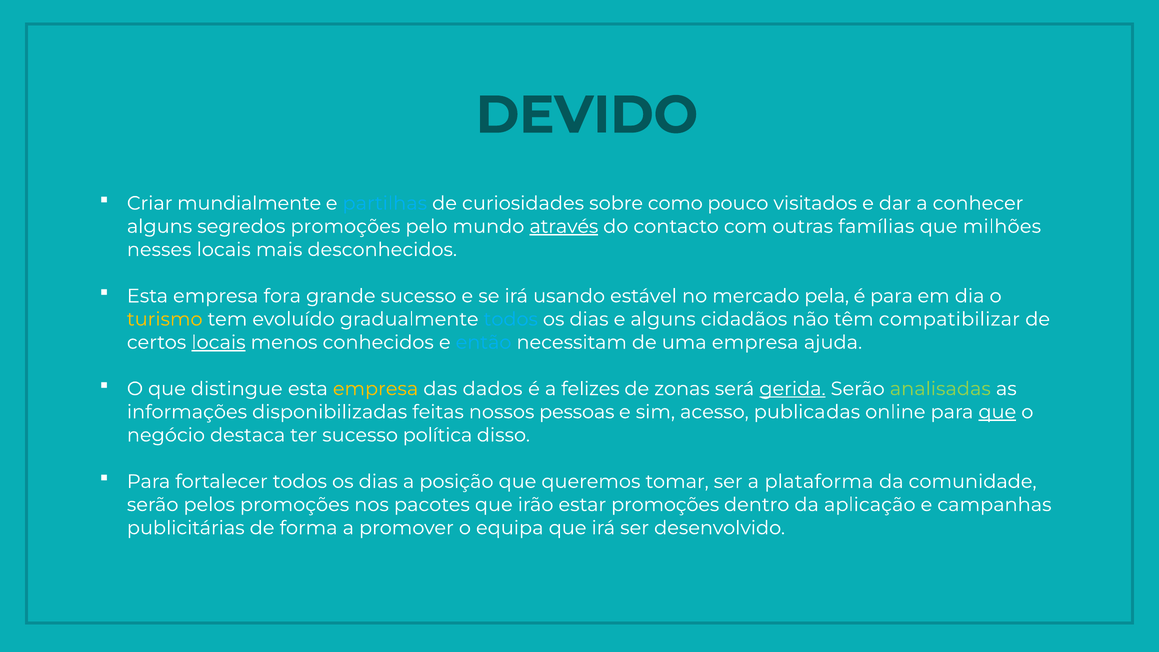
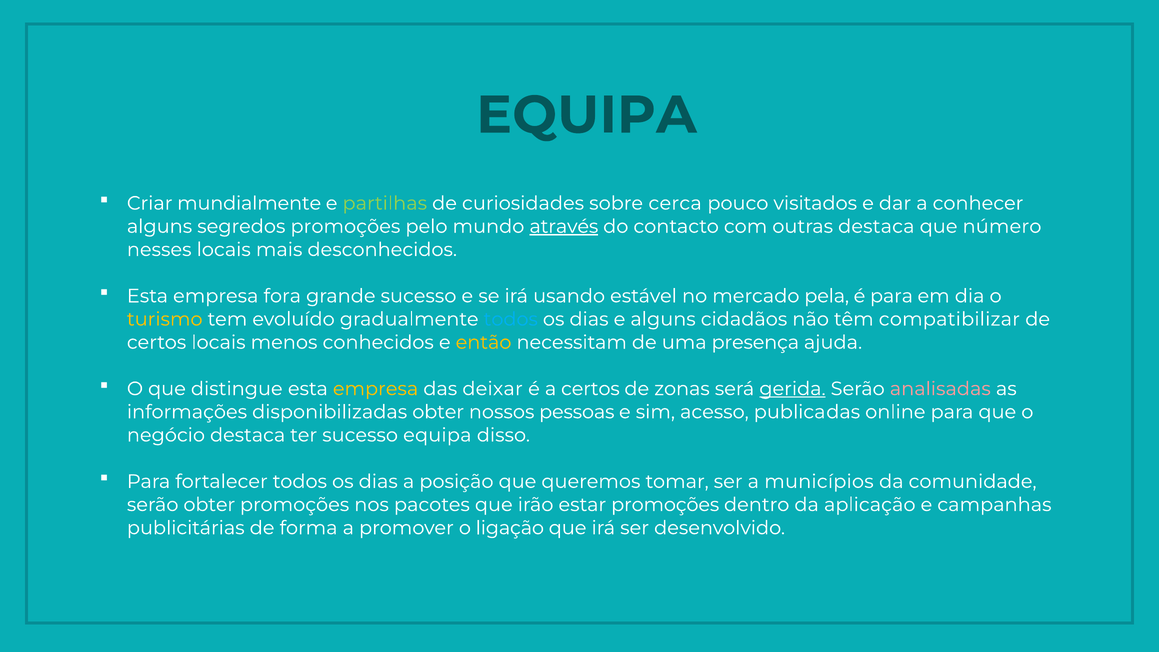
DEVIDO: DEVIDO -> EQUIPA (587, 115)
partilhas colour: light blue -> light green (385, 203)
como: como -> cerca (675, 203)
outras famílias: famílias -> destaca (876, 226)
milhões: milhões -> número (1002, 226)
locais underline: present -> none (218, 342)
então colour: light blue -> yellow (484, 342)
uma empresa: empresa -> presença (755, 342)
dados: dados -> deixar (493, 389)
a felizes: felizes -> certos (590, 389)
analisadas colour: light green -> pink (940, 389)
disponibilizadas feitas: feitas -> obter (438, 412)
que underline: present -> none (997, 412)
sucesso política: política -> equipa (437, 435)
plataforma: plataforma -> municípios (819, 481)
serão pelos: pelos -> obter (209, 505)
equipa: equipa -> ligação (510, 528)
